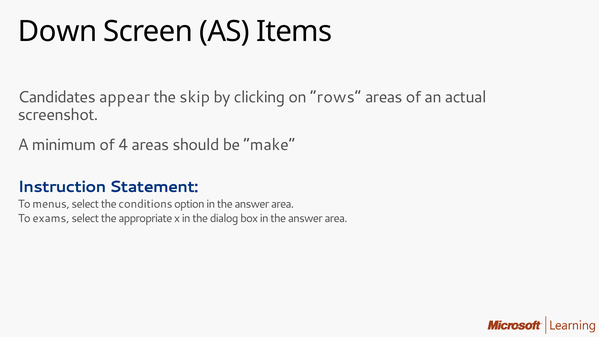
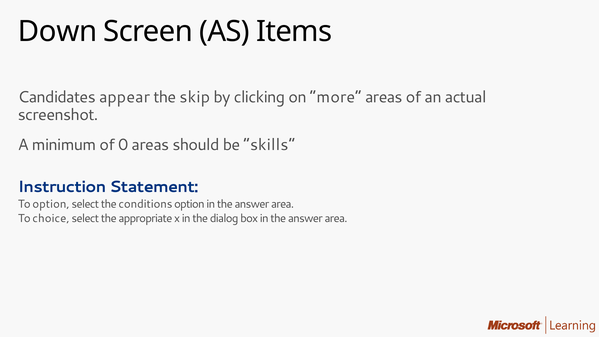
rows: rows -> more (336, 97)
4: 4 -> 0 (123, 145)
make: make -> skills (269, 145)
To menus: menus -> option (51, 204)
exams: exams -> choice (51, 218)
